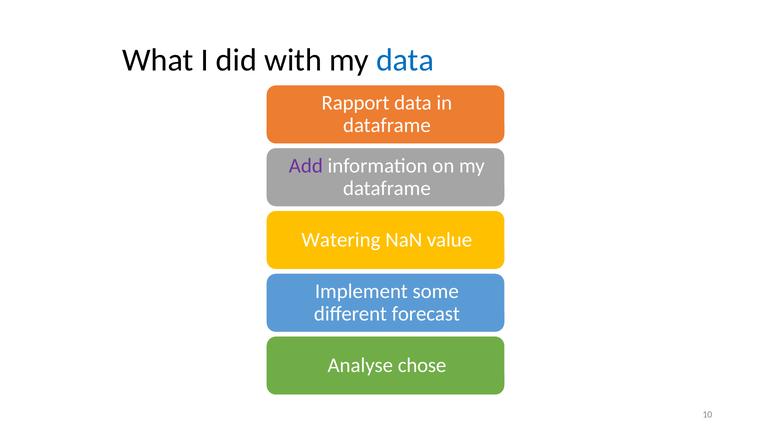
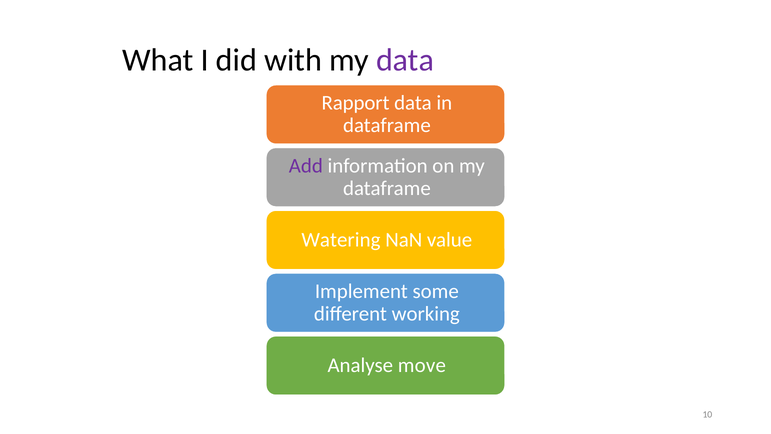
data colour: blue -> purple (405, 60)
forecast: forecast -> working (426, 314)
chose: chose -> move (422, 365)
